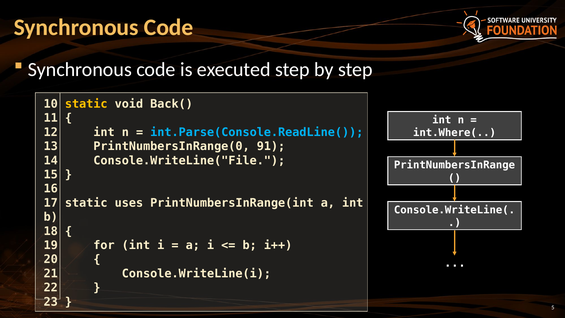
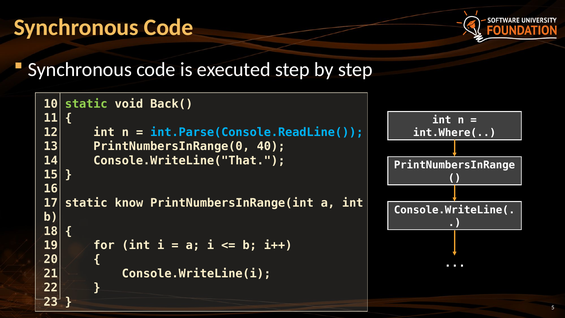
static colour: yellow -> light green (86, 104)
91: 91 -> 40 (271, 146)
Console.WriteLine("File: Console.WriteLine("File -> Console.WriteLine("That (189, 160)
uses: uses -> know (129, 203)
